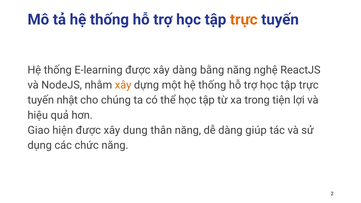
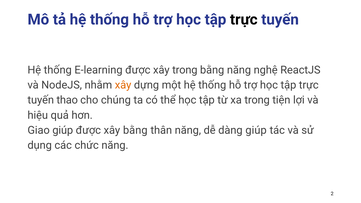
trực colour: orange -> black (244, 20)
xây dàng: dàng -> trong (185, 70)
nhật: nhật -> thao (67, 100)
Giao hiện: hiện -> giúp (63, 130)
xây dung: dung -> bằng (135, 130)
